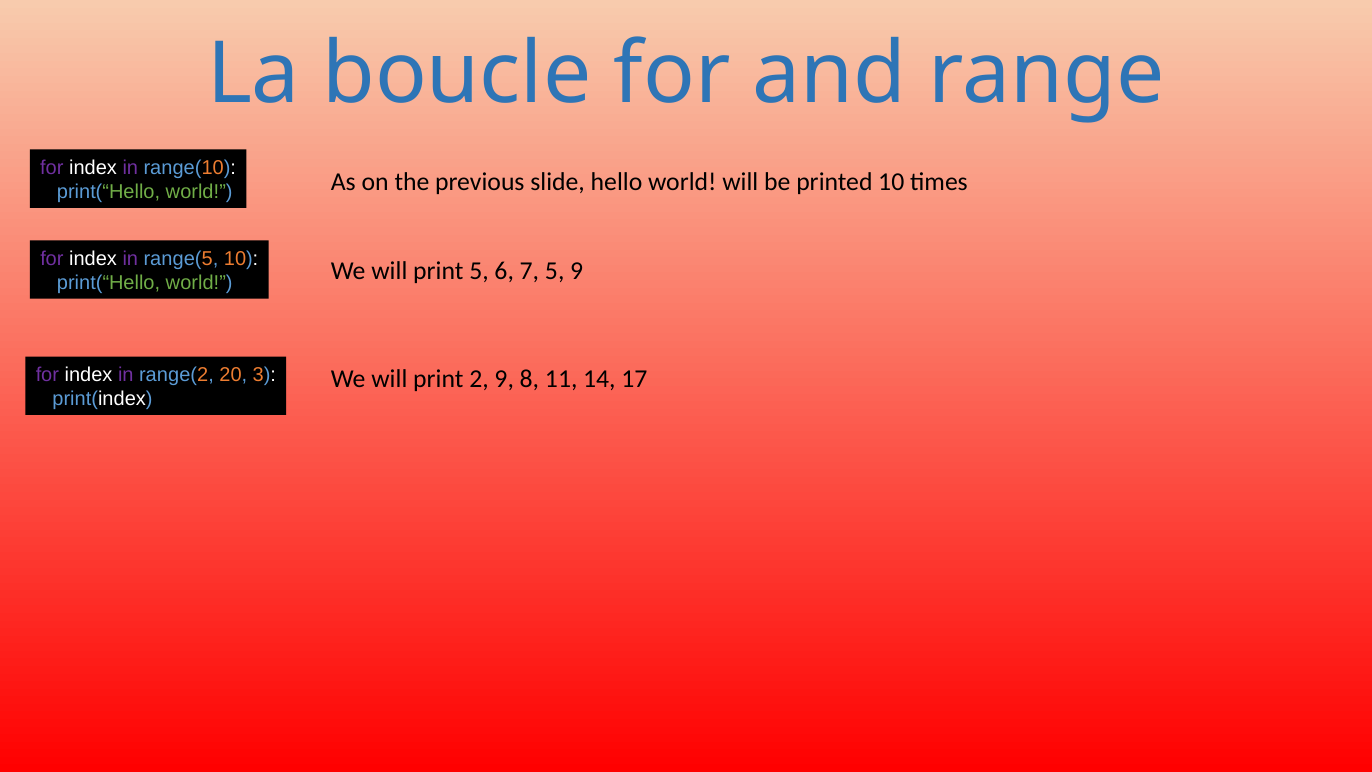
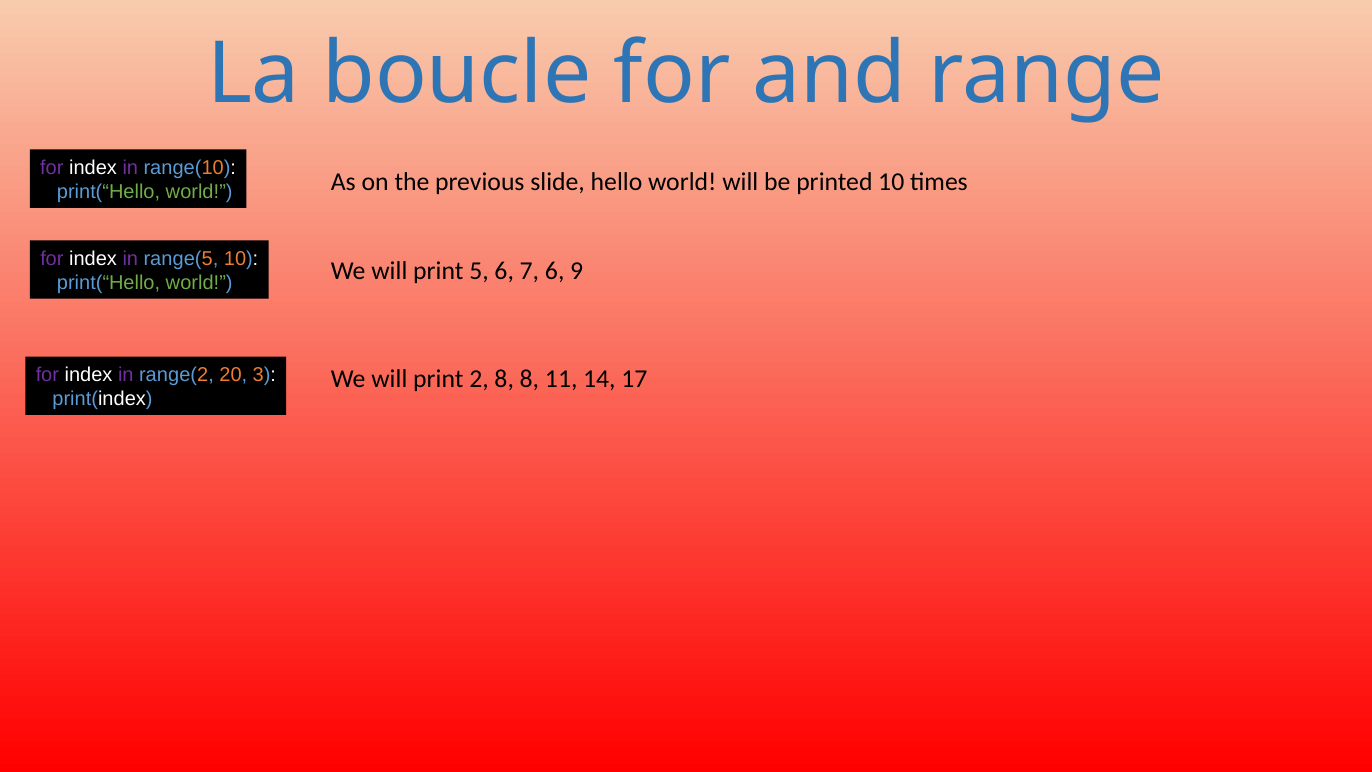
7 5: 5 -> 6 (555, 271)
2 9: 9 -> 8 (504, 378)
